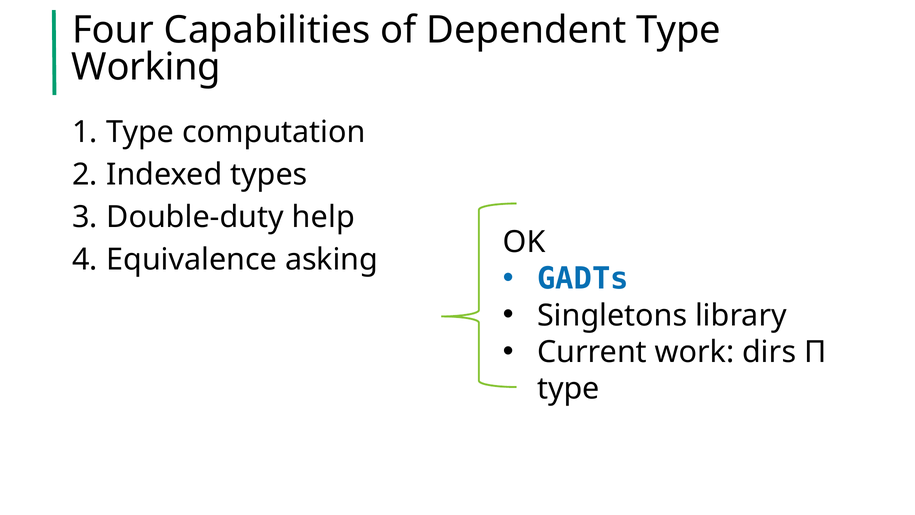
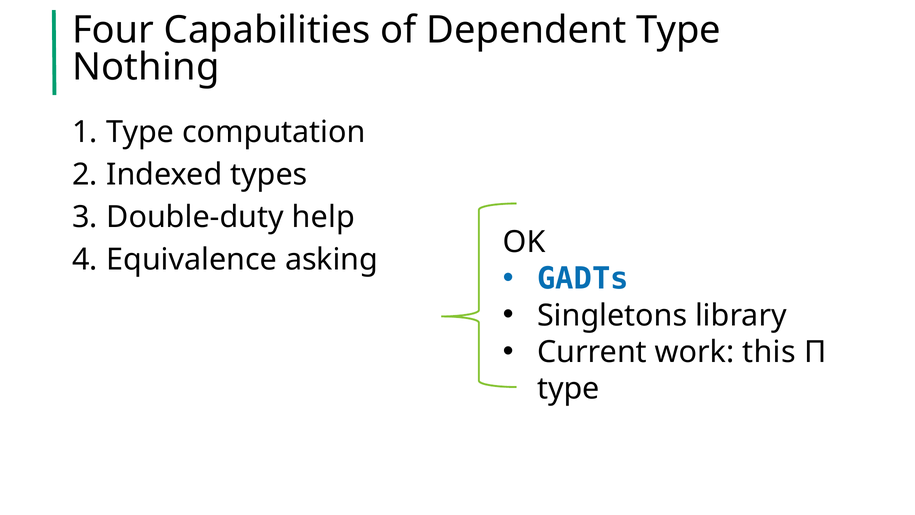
Working: Working -> Nothing (146, 67)
dirs: dirs -> this (769, 352)
